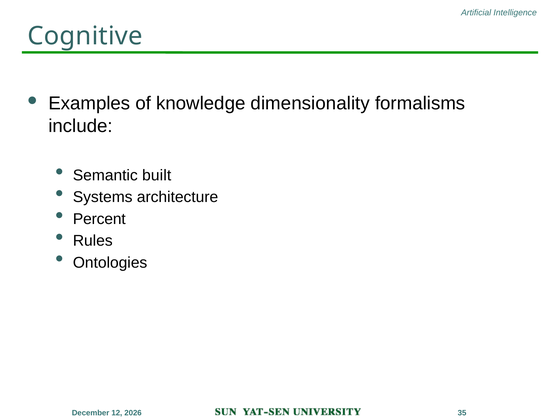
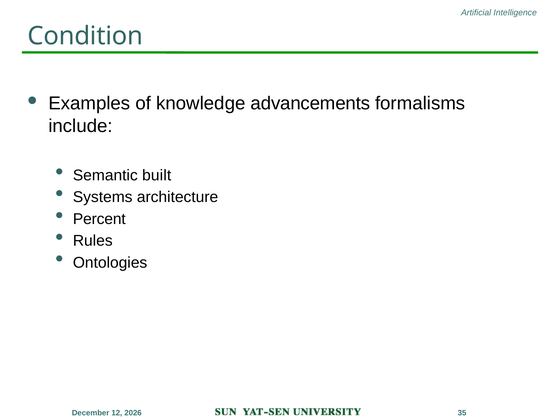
Cognitive: Cognitive -> Condition (85, 36)
dimensionality: dimensionality -> advancements (310, 103)
